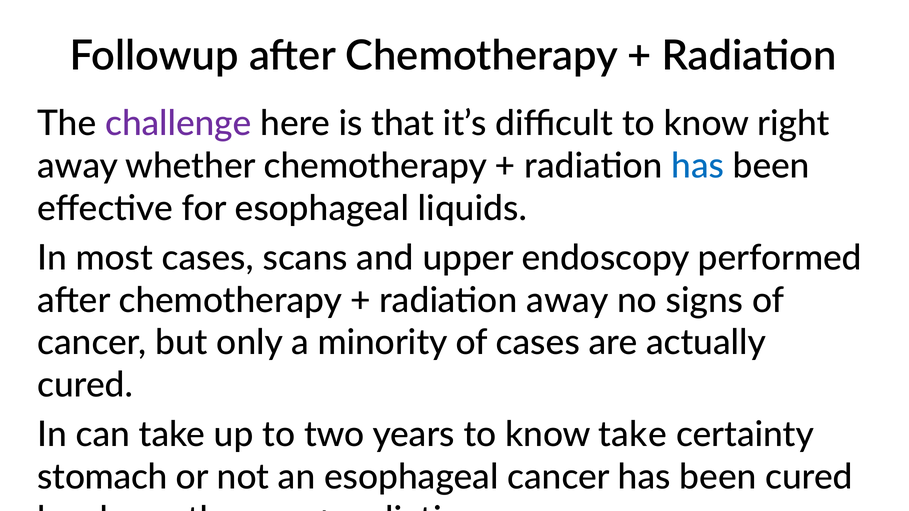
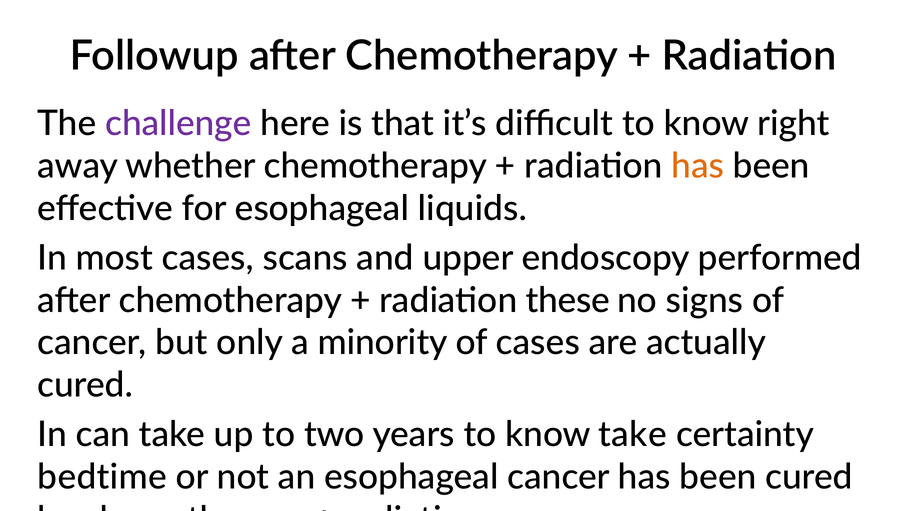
has colour: blue -> orange (698, 166)
radiation away: away -> these (568, 301)
stomach: stomach -> bedtime (102, 477)
